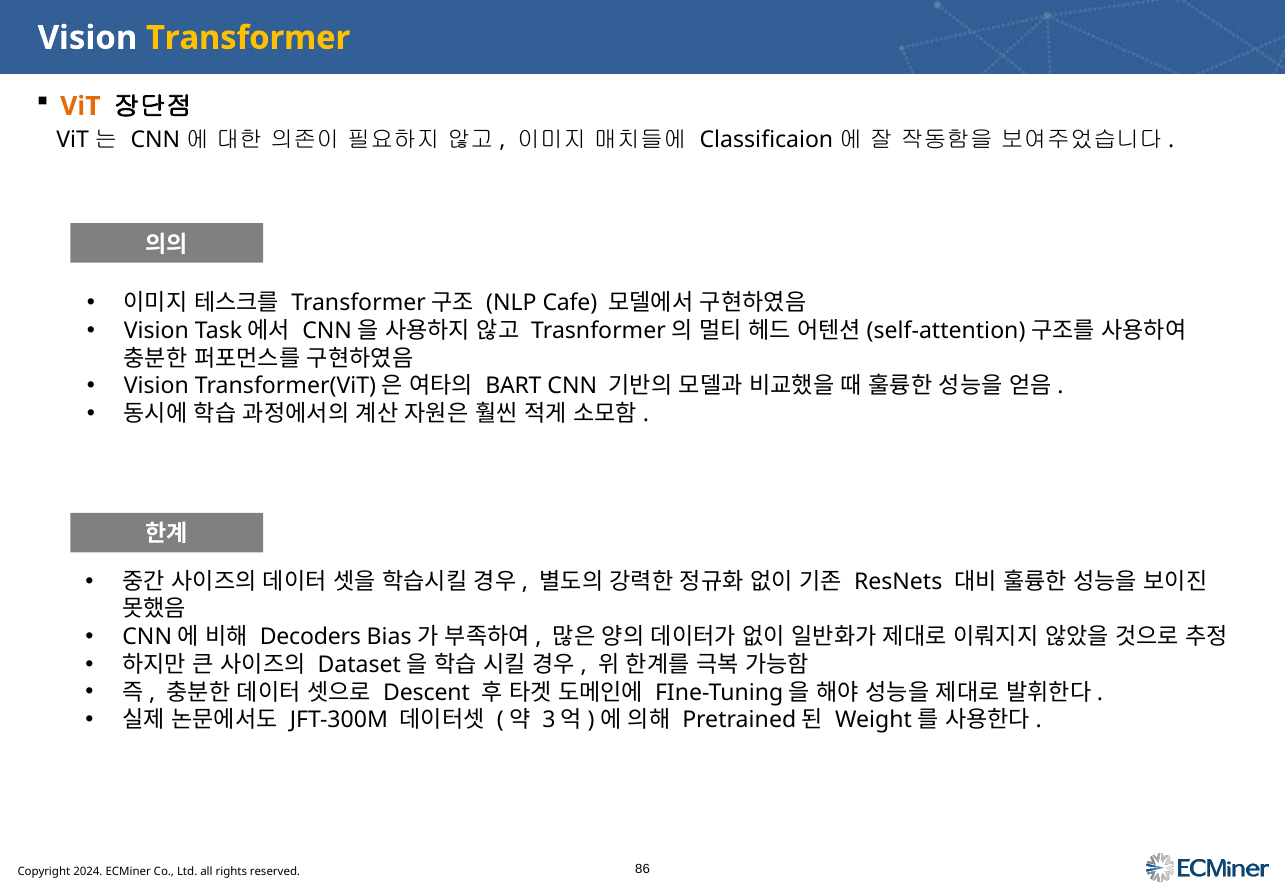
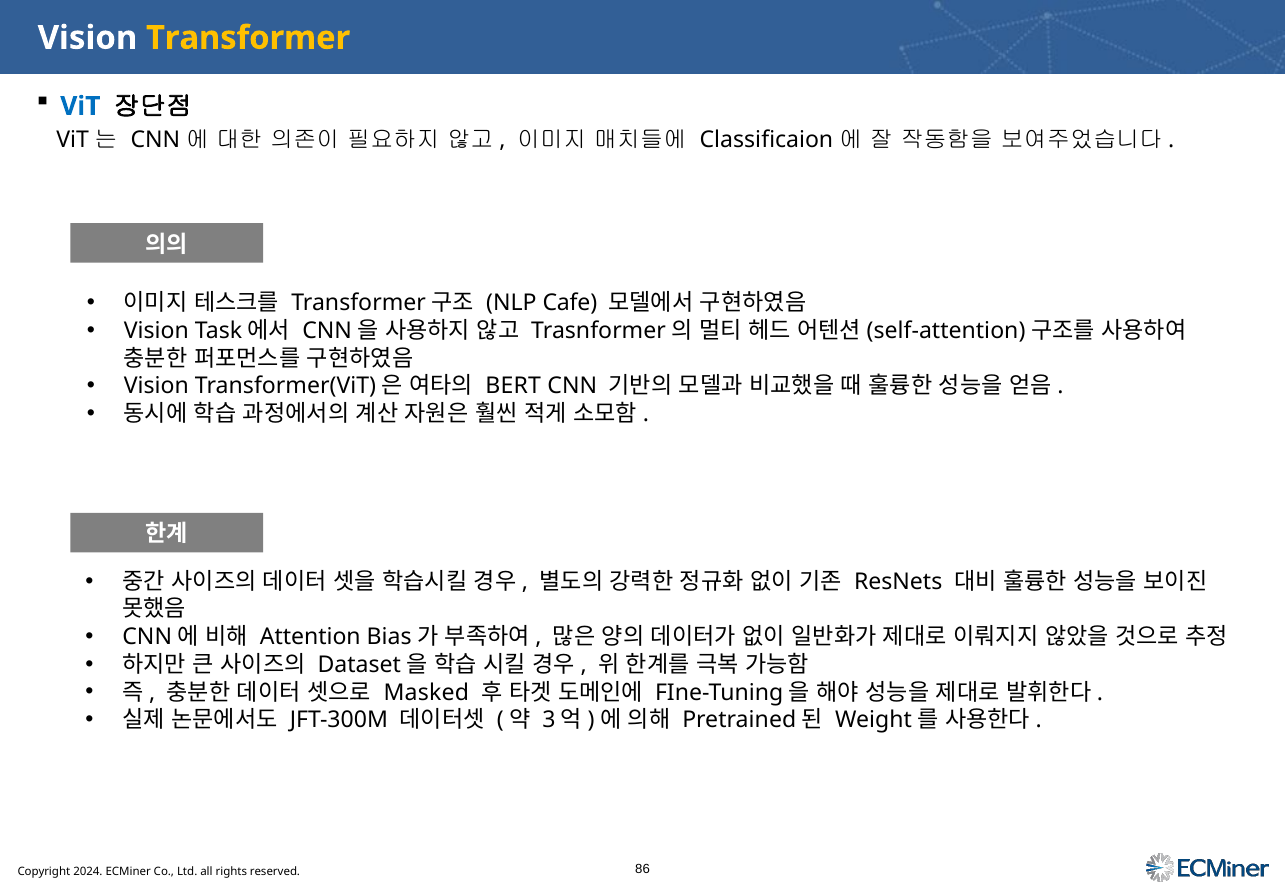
ViT colour: orange -> blue (80, 106)
BART: BART -> BERT (513, 386)
Decoders: Decoders -> Attention (310, 637)
Descent: Descent -> Masked (426, 692)
